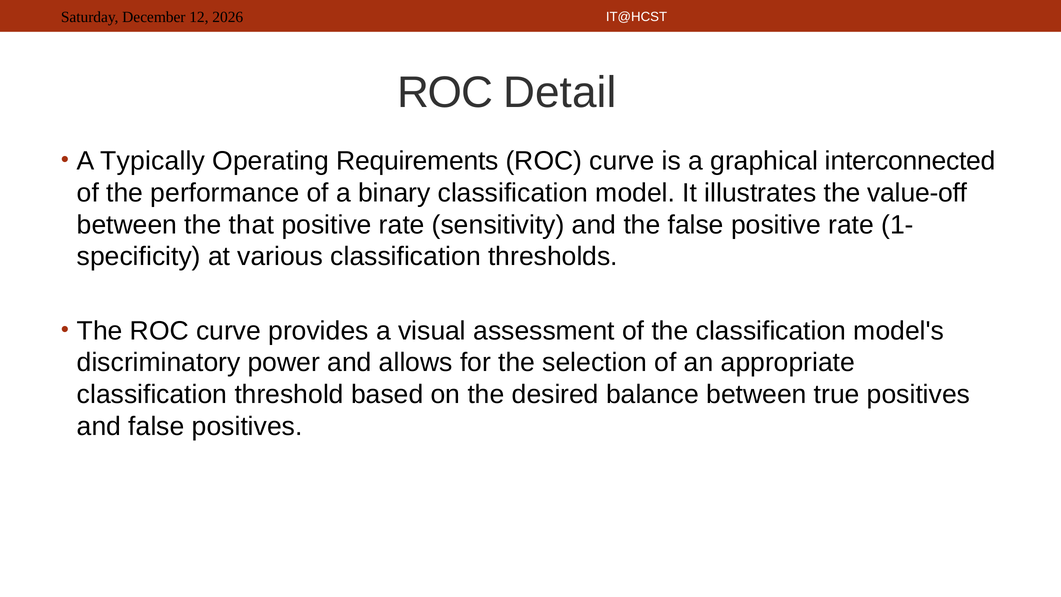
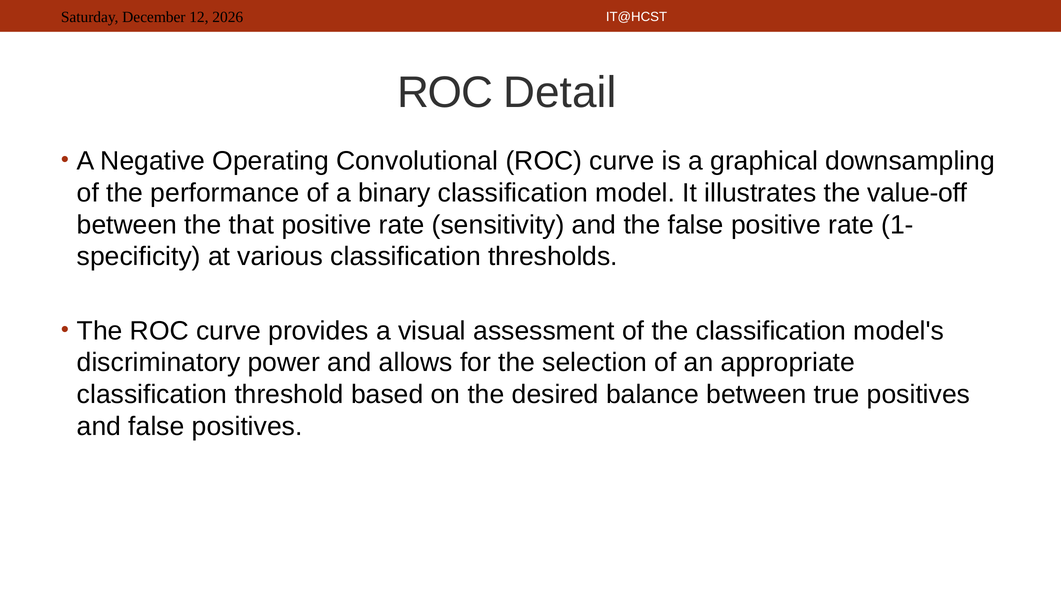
Typically: Typically -> Negative (153, 161)
Requirements: Requirements -> Convolutional (417, 161)
interconnected: interconnected -> downsampling (910, 161)
